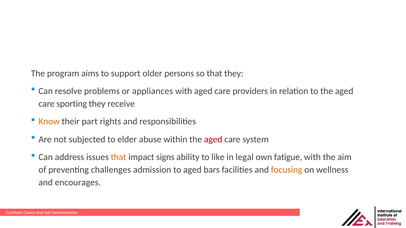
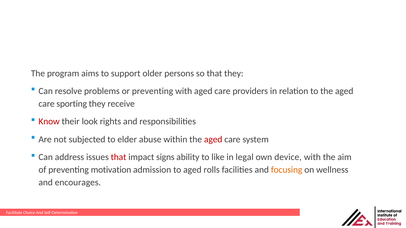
or appliances: appliances -> preventing (153, 91)
Know colour: orange -> red (49, 122)
part: part -> look (90, 122)
that colour: orange -> red (119, 157)
fatigue: fatigue -> device (288, 157)
challenges: challenges -> motivation (111, 170)
bars: bars -> rolls (212, 170)
